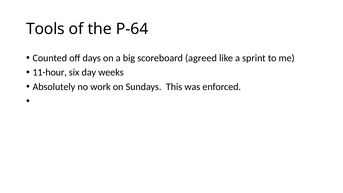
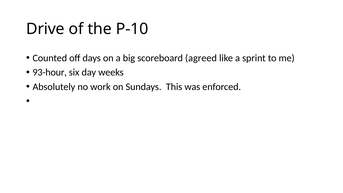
Tools: Tools -> Drive (45, 29)
P-64: P-64 -> P-10 (132, 29)
11-hour: 11-hour -> 93-hour (50, 72)
